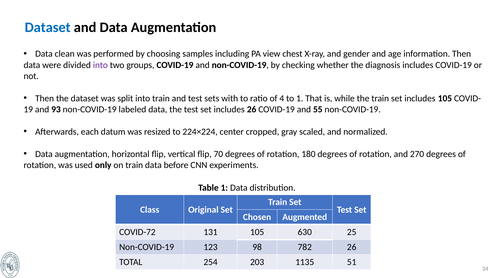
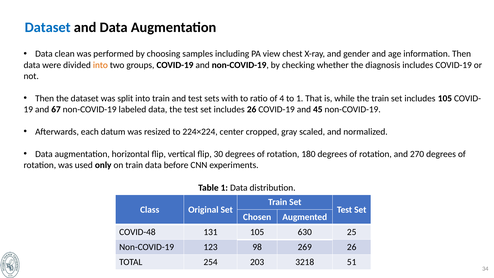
into colour: purple -> orange (100, 65)
93: 93 -> 67 (56, 109)
55: 55 -> 45 (318, 109)
70: 70 -> 30 (218, 154)
COVID-72: COVID-72 -> COVID-48 (137, 232)
782: 782 -> 269 (305, 247)
1135: 1135 -> 3218 (305, 262)
